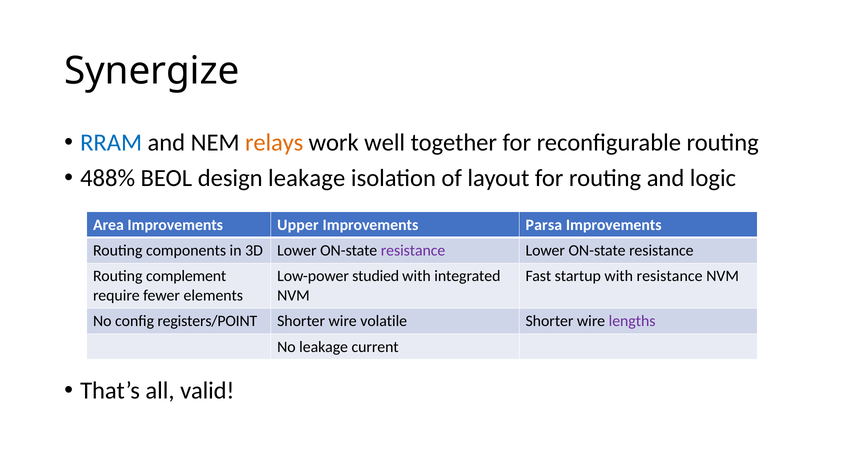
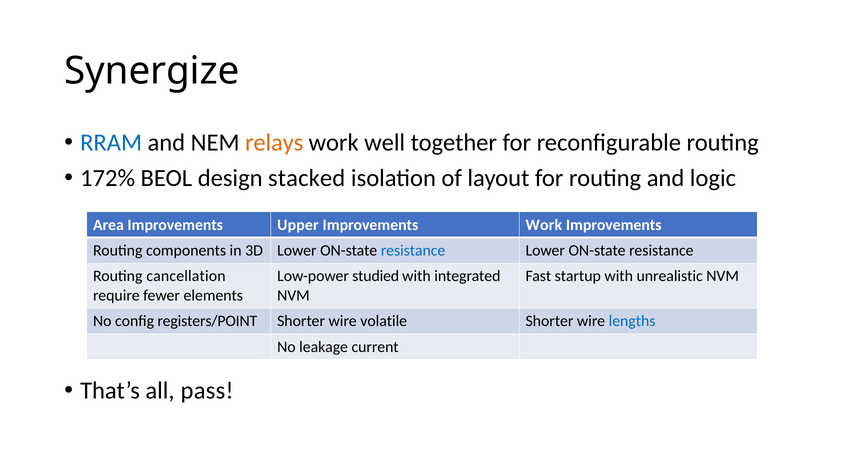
488%: 488% -> 172% (108, 178)
design leakage: leakage -> stacked (307, 178)
Improvements Parsa: Parsa -> Work (544, 225)
resistance colour: purple -> blue (413, 250)
complement: complement -> cancellation (186, 276)
with resistance: resistance -> unrealistic (670, 276)
lengths colour: purple -> blue (632, 321)
valid: valid -> pass (207, 390)
